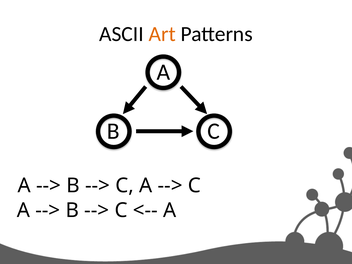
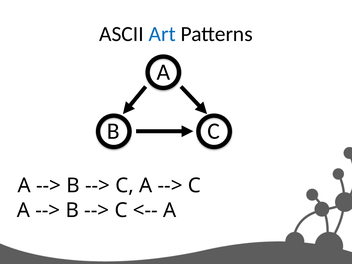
Art colour: orange -> blue (162, 34)
